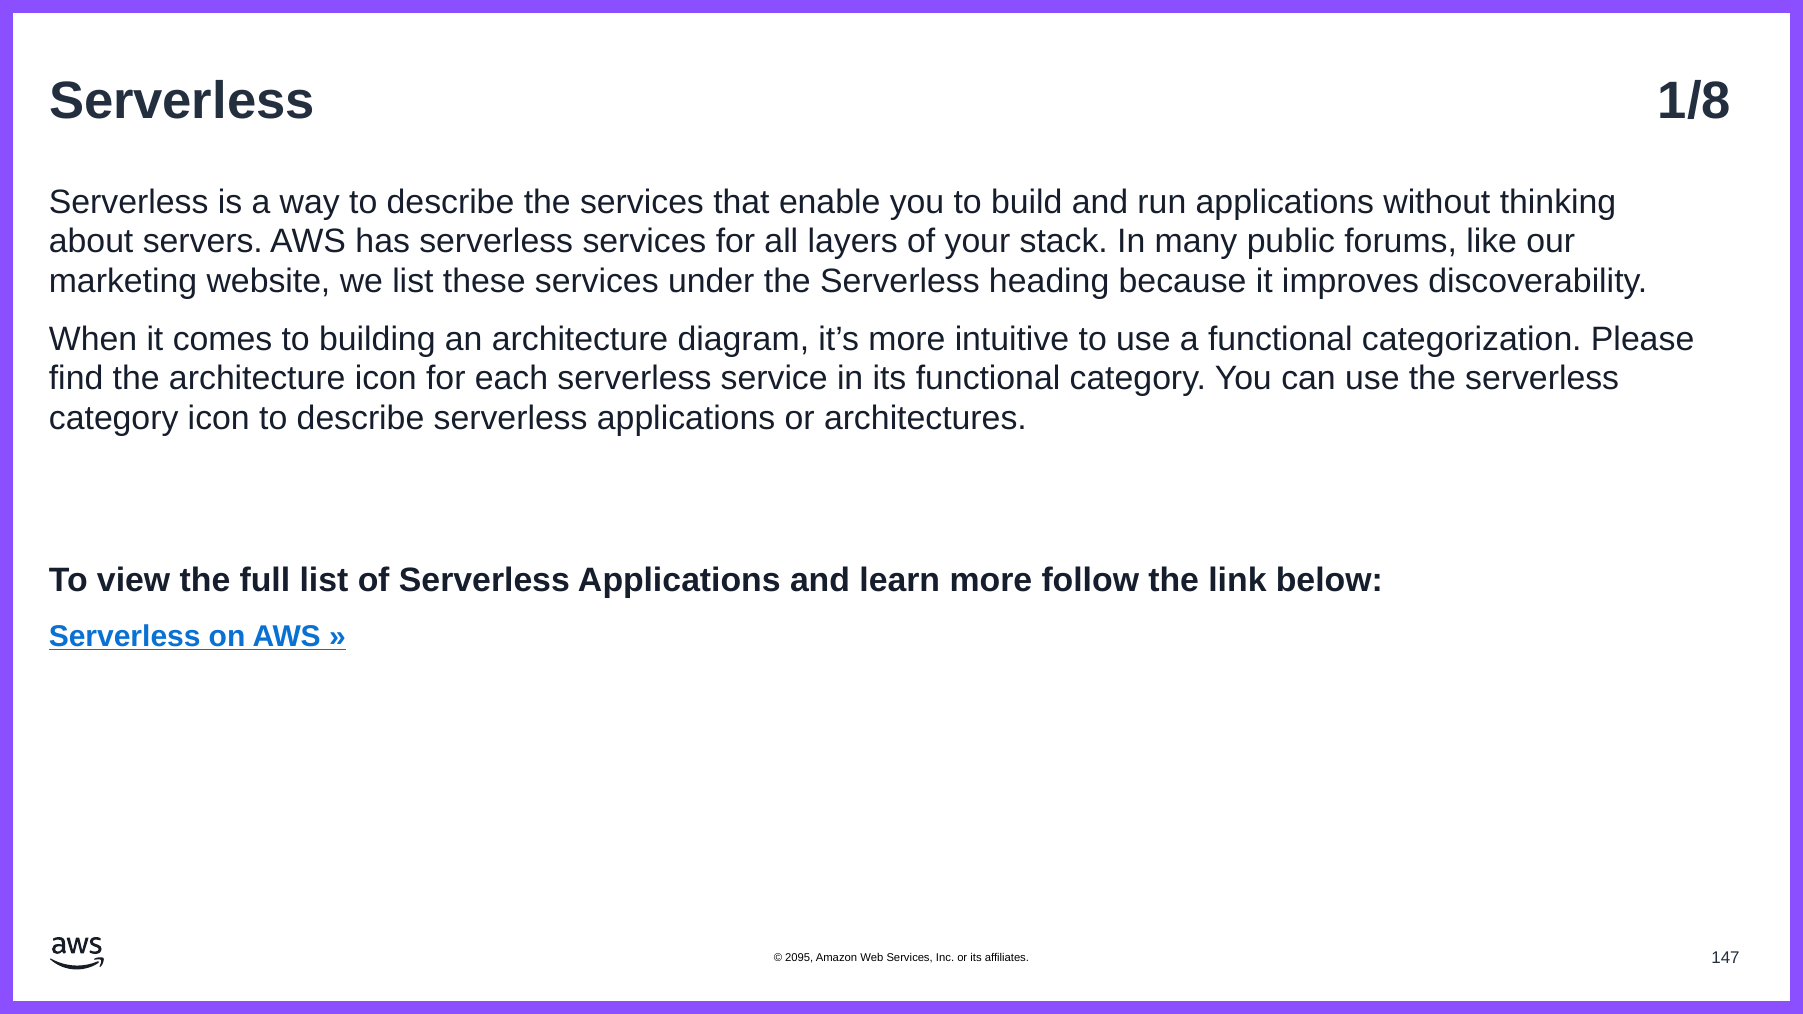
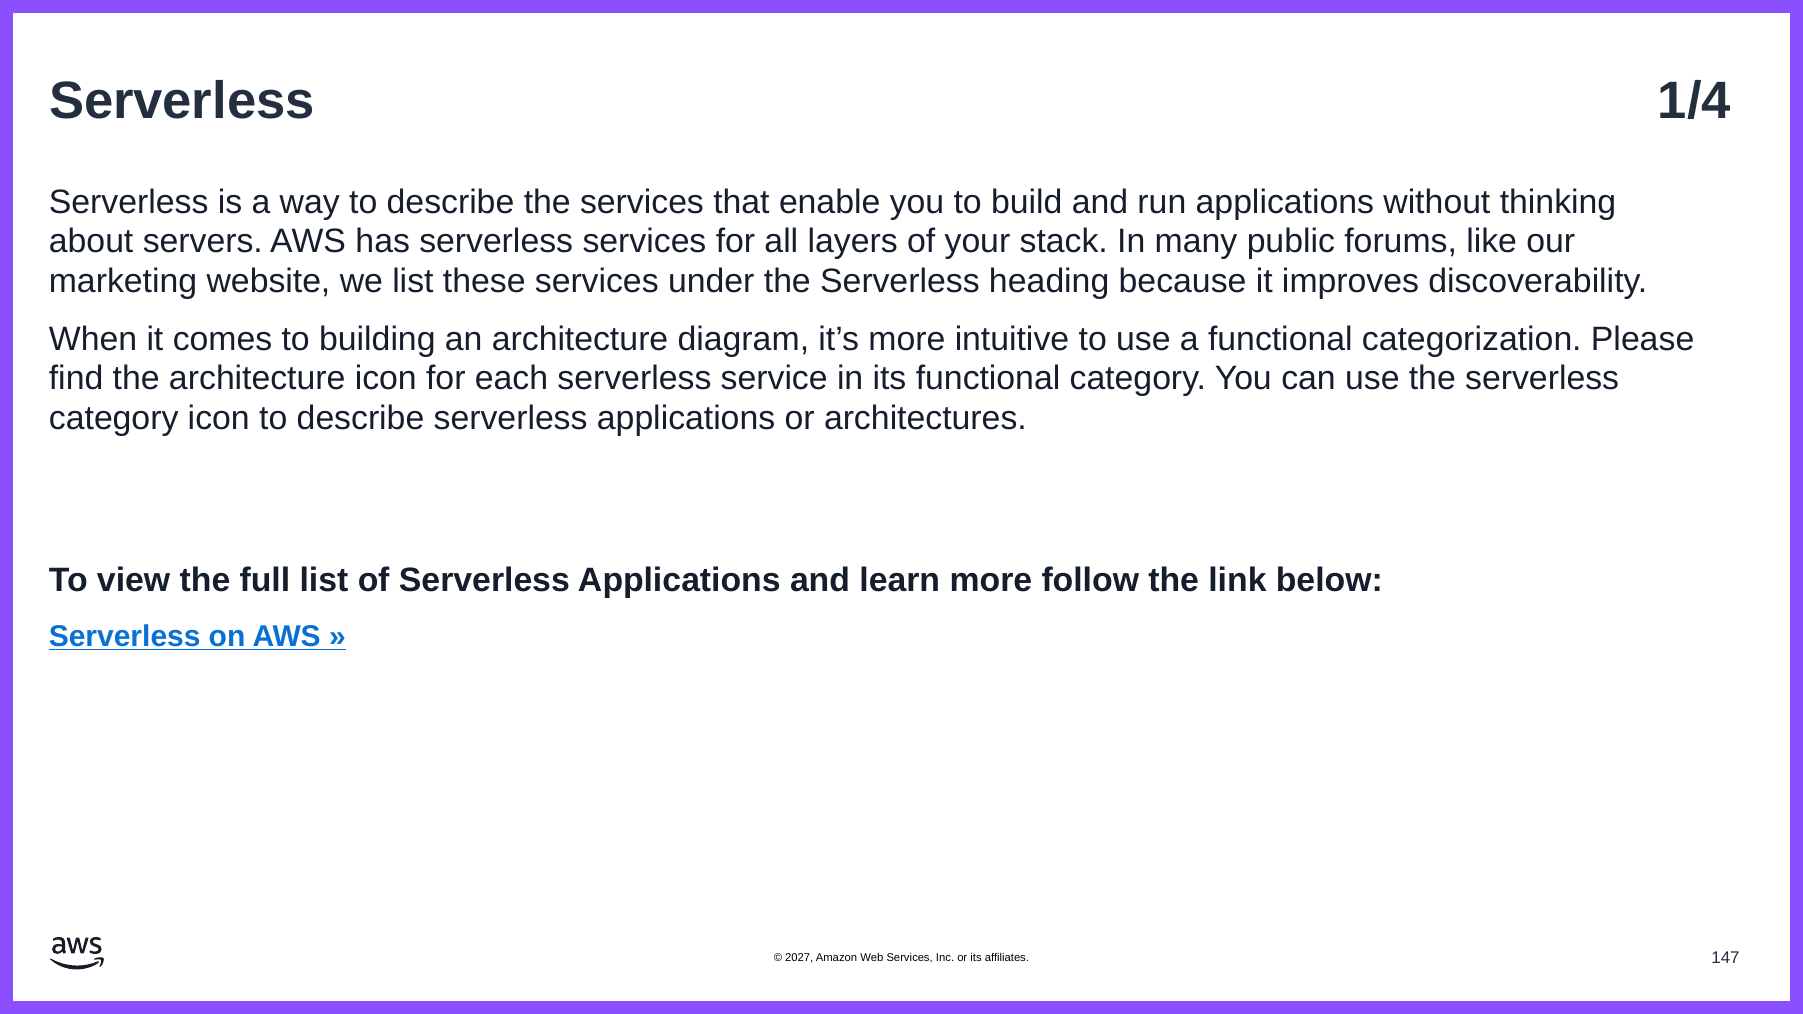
1/8: 1/8 -> 1/4 (1694, 101)
2095: 2095 -> 2027 (799, 958)
